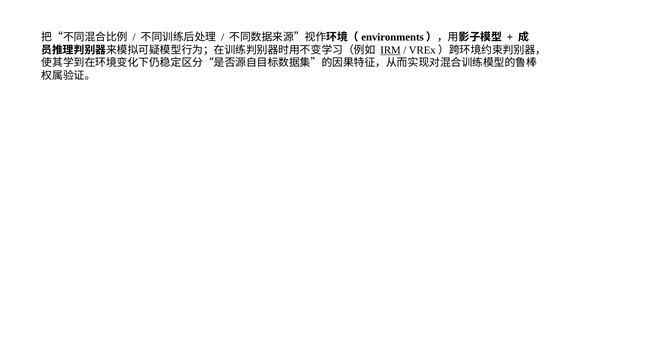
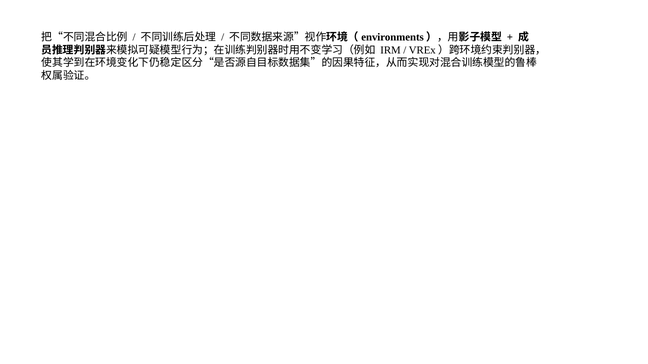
IRM underline: present -> none (391, 50)
